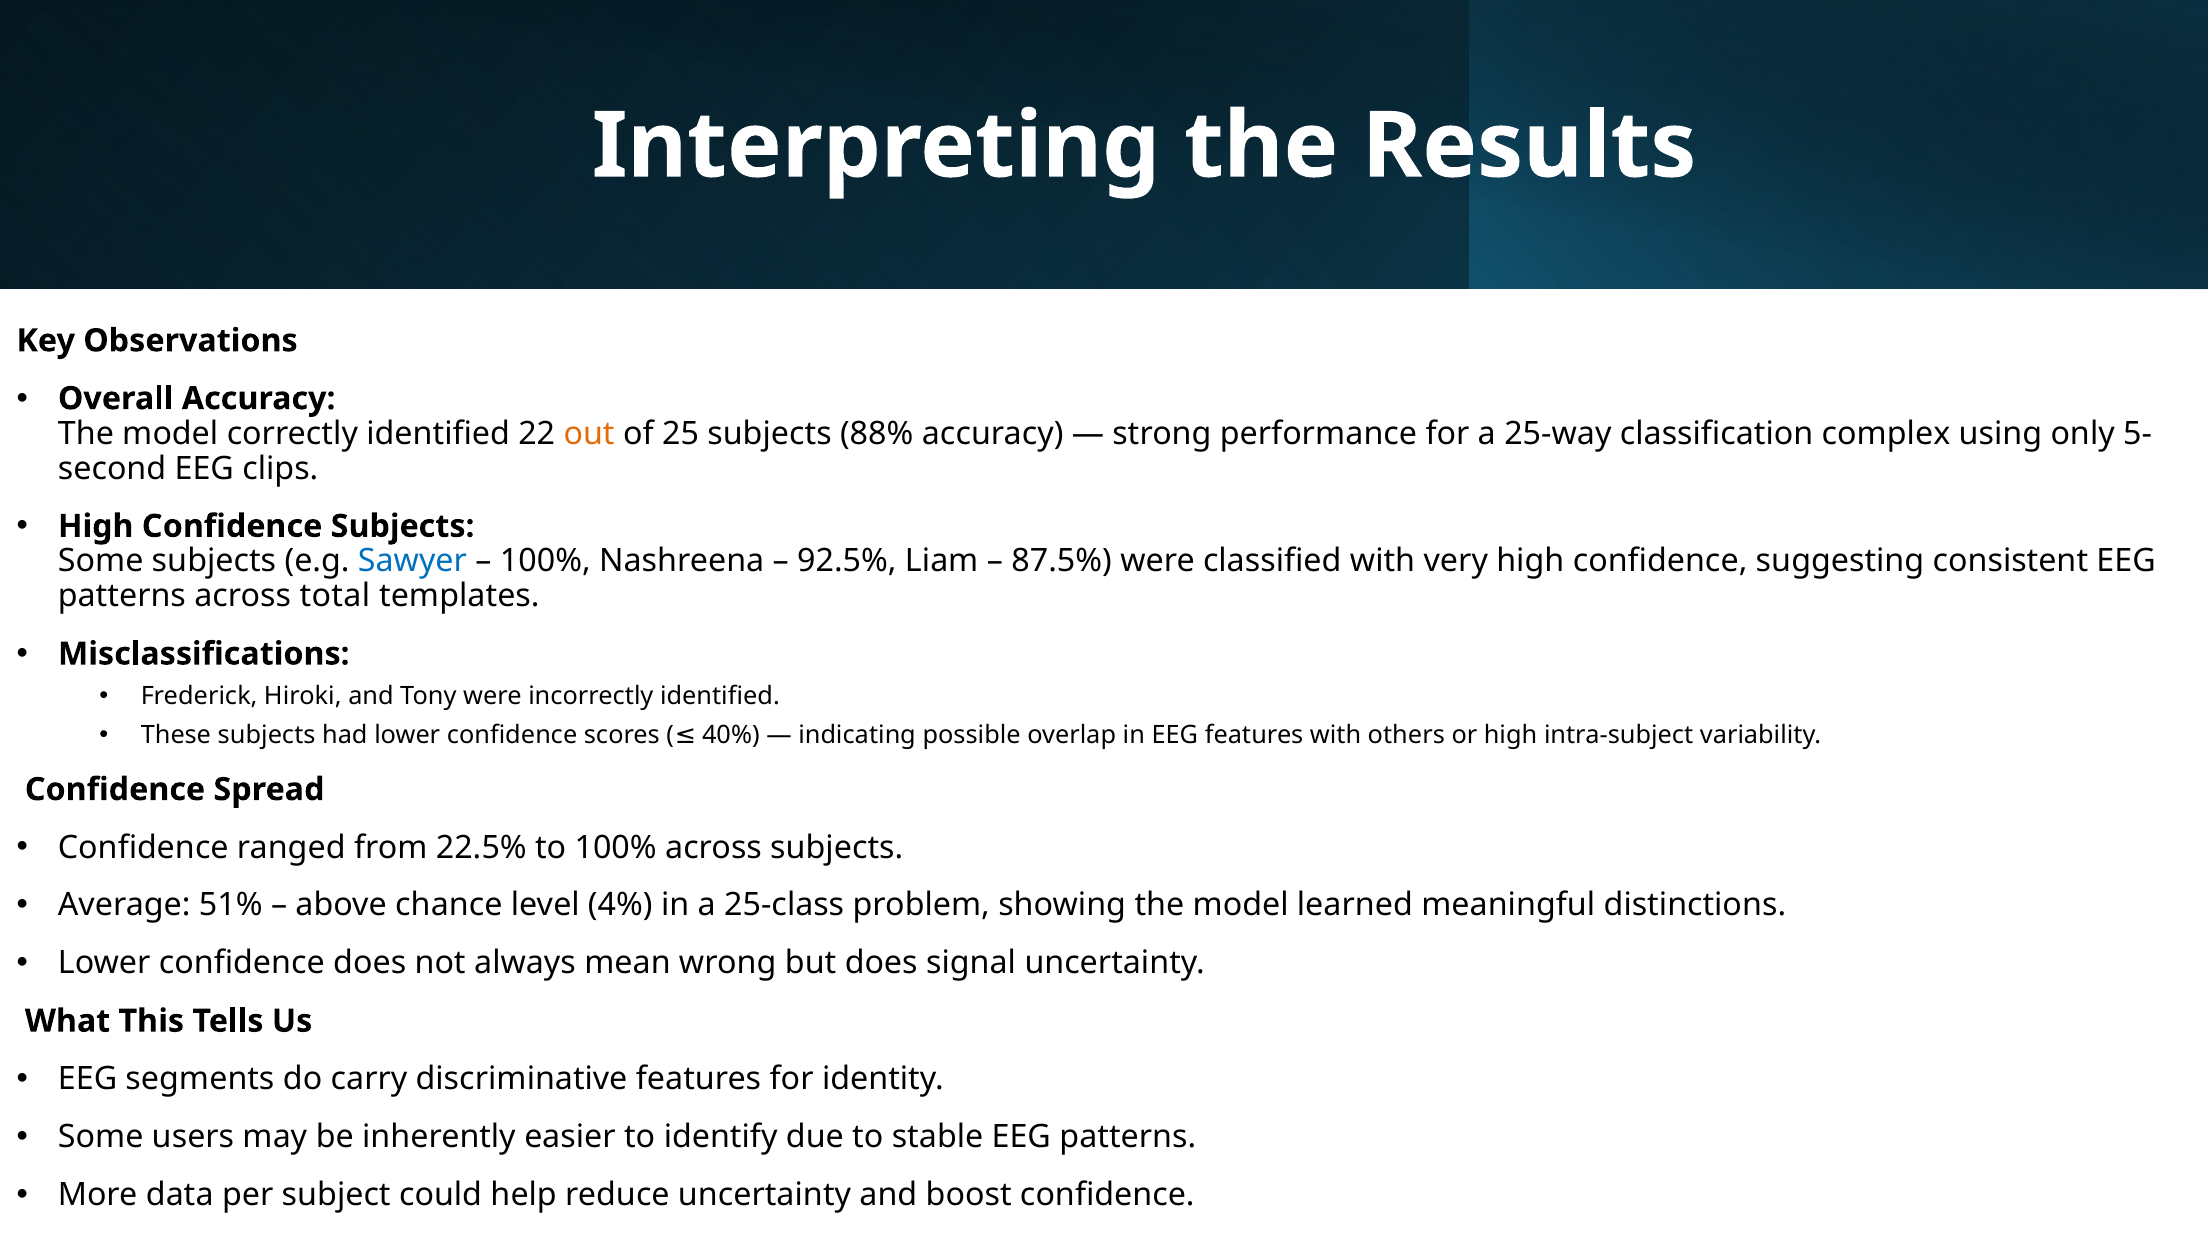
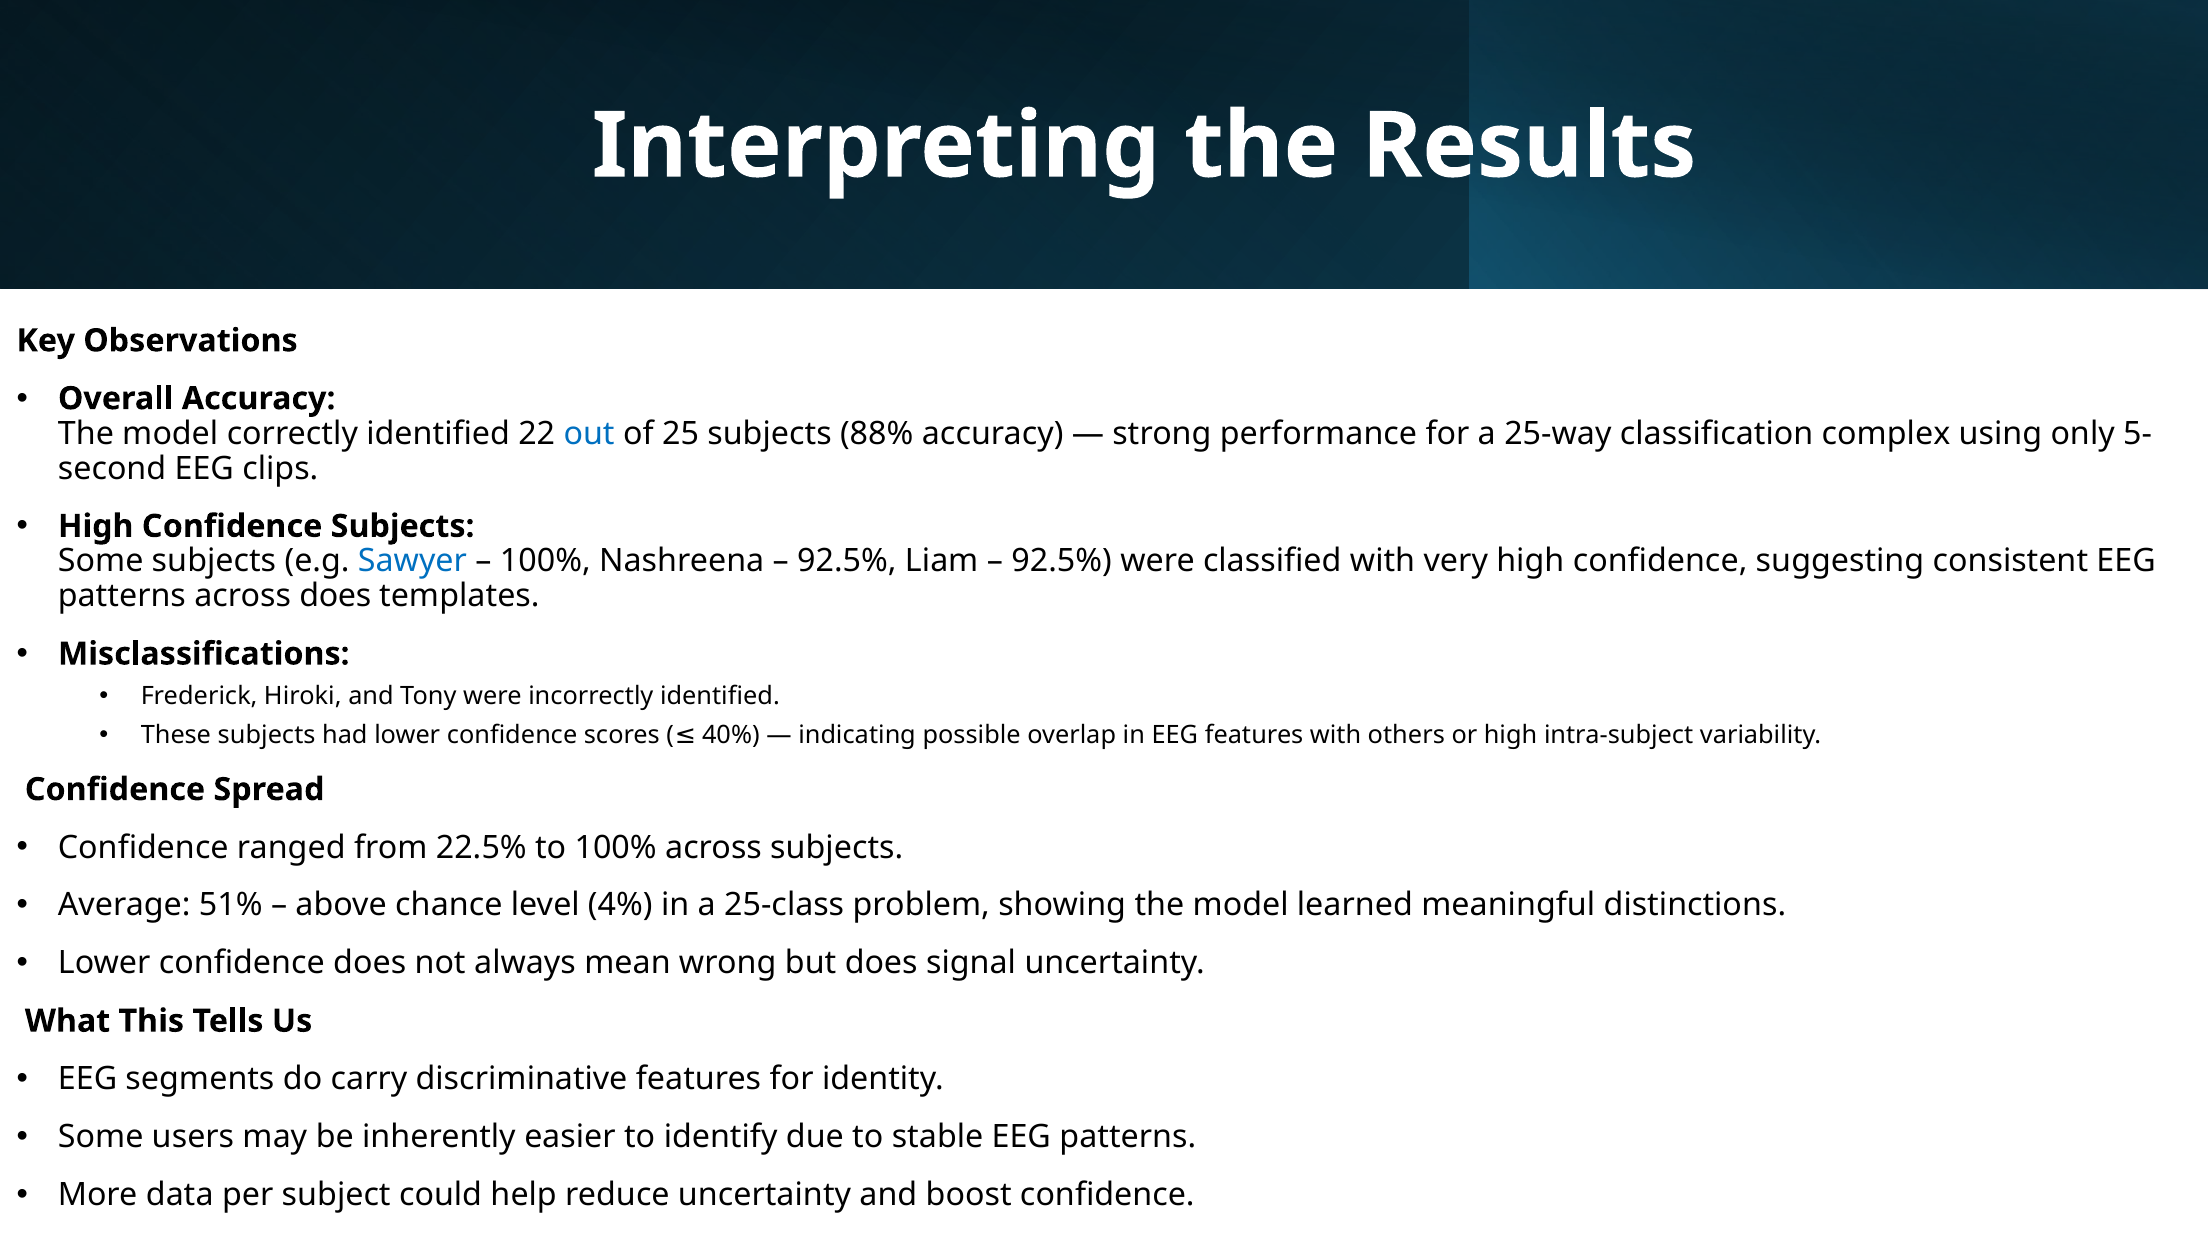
out colour: orange -> blue (589, 433)
87.5%: 87.5% -> 92.5% (1062, 561)
across total: total -> does (335, 596)
